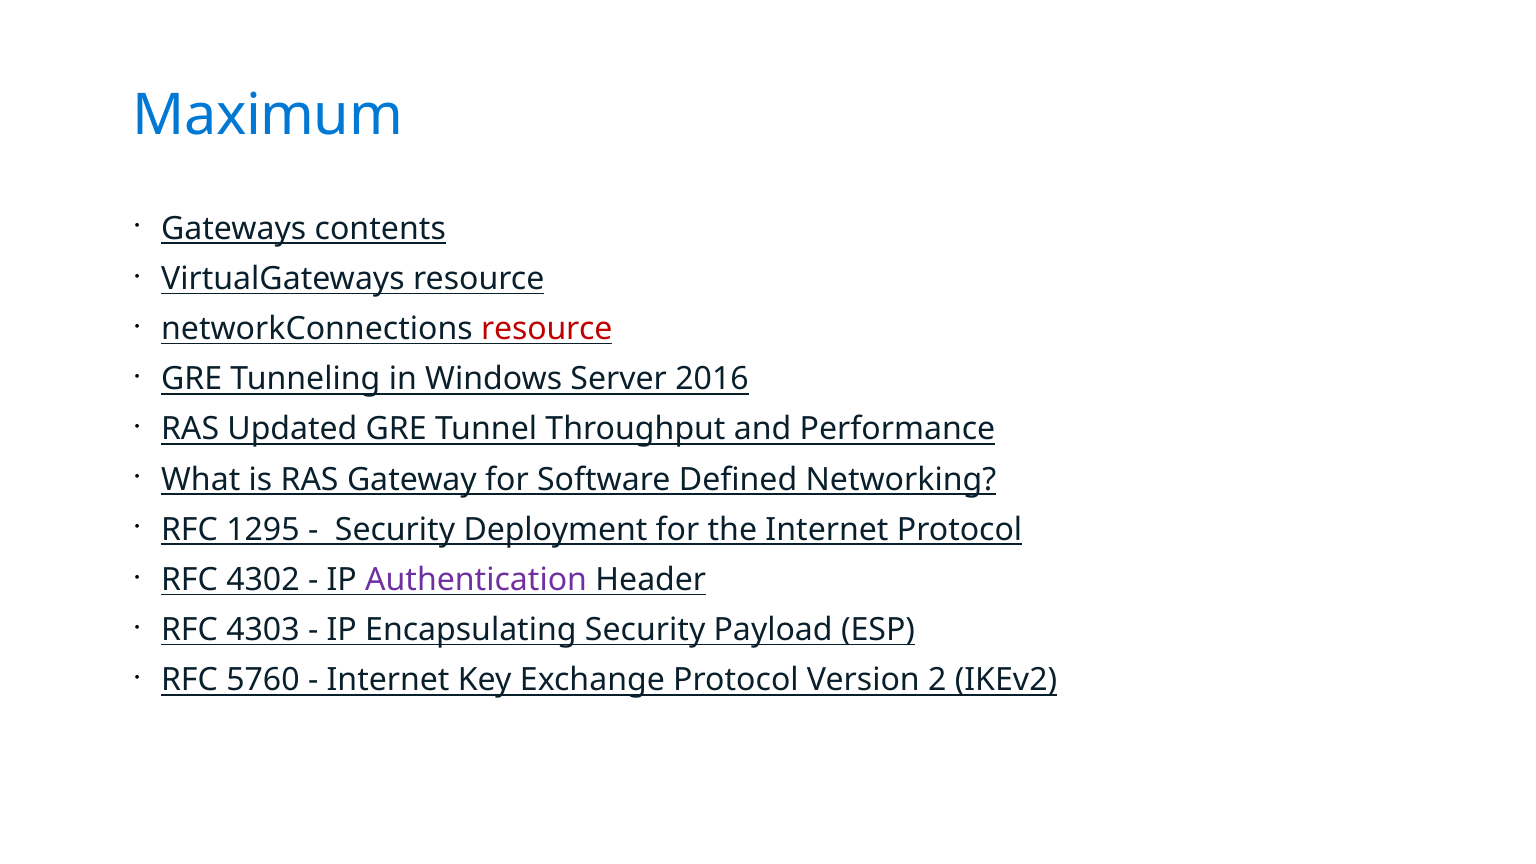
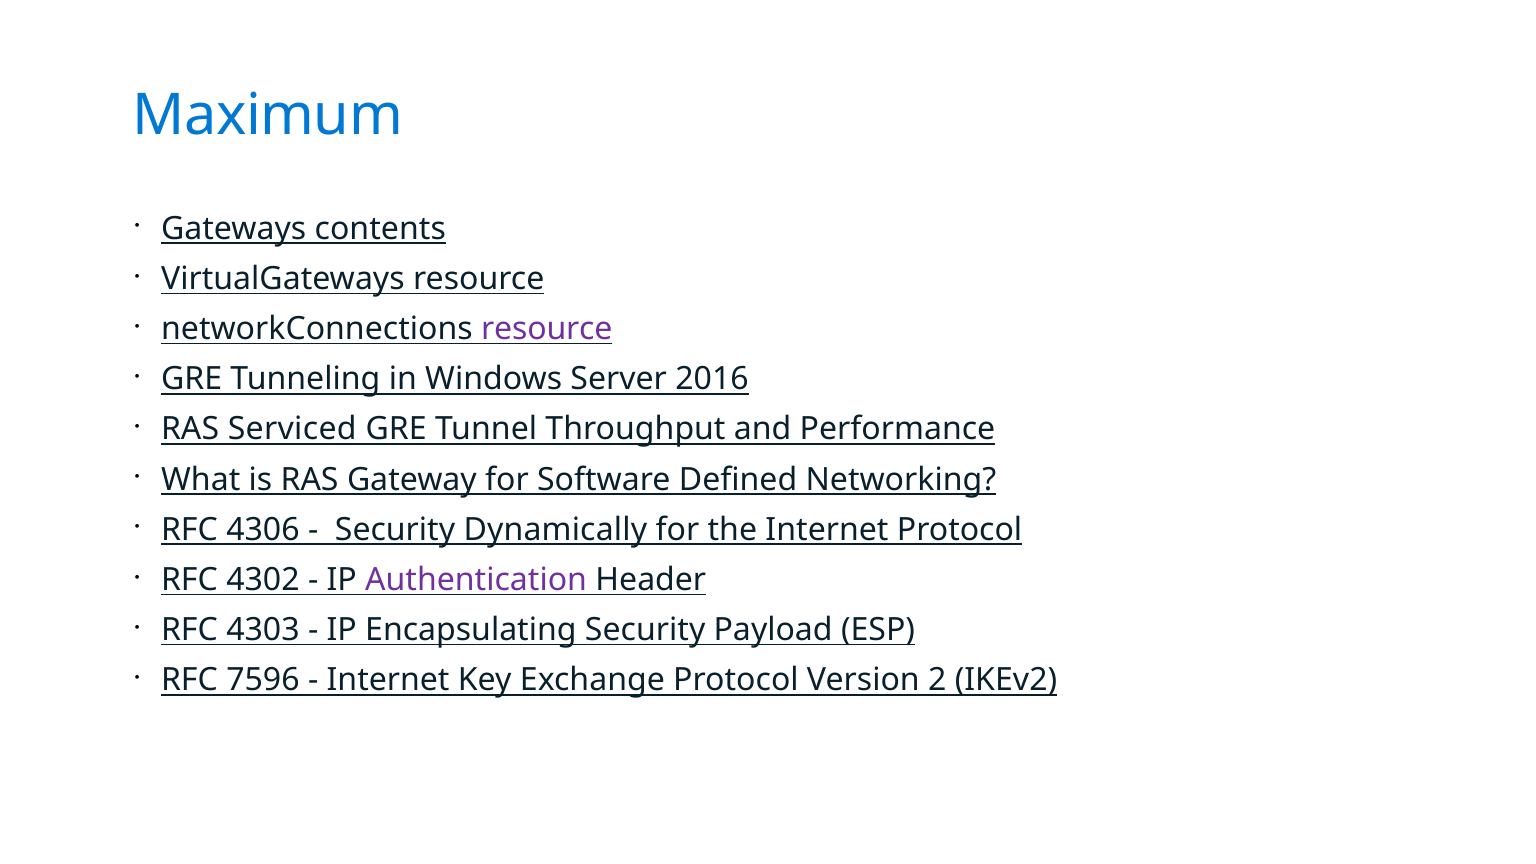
resource colour: red -> purple (547, 329)
Updated: Updated -> Serviced (292, 429)
1295: 1295 -> 4306 (263, 530)
Deployment: Deployment -> Dynamically (555, 530)
5760: 5760 -> 7596 (263, 680)
